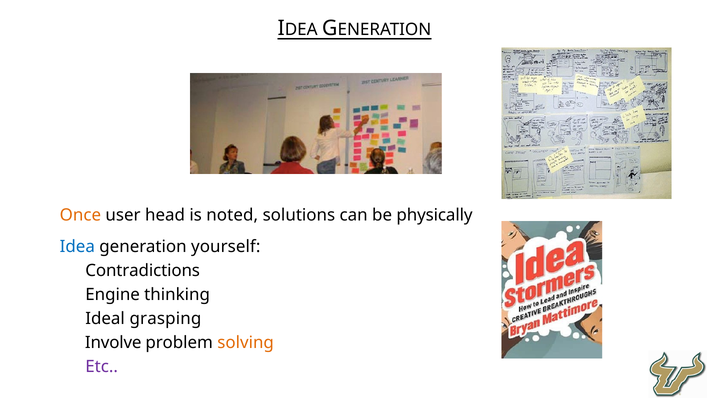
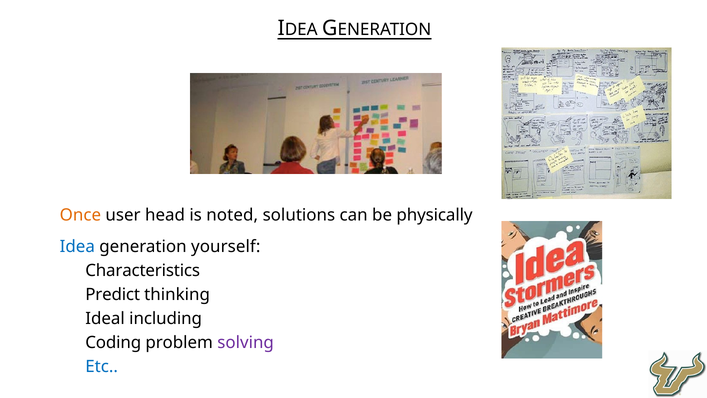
Contradictions: Contradictions -> Characteristics (143, 270)
Engine: Engine -> Predict (113, 294)
grasping: grasping -> including (166, 318)
Involve: Involve -> Coding (113, 342)
solving colour: orange -> purple (246, 342)
Etc colour: purple -> blue (102, 366)
